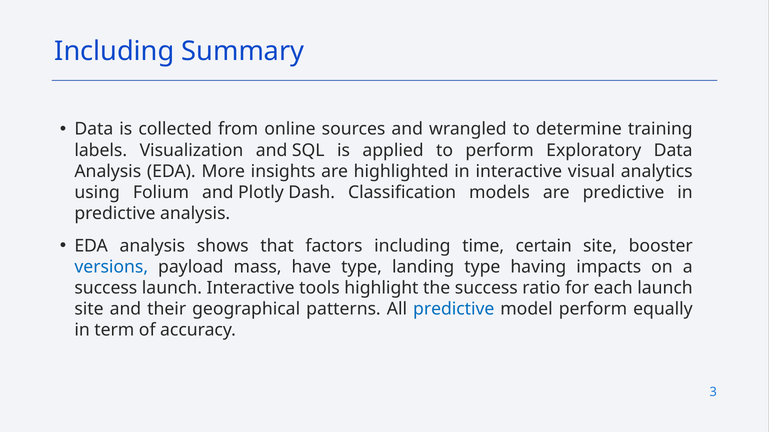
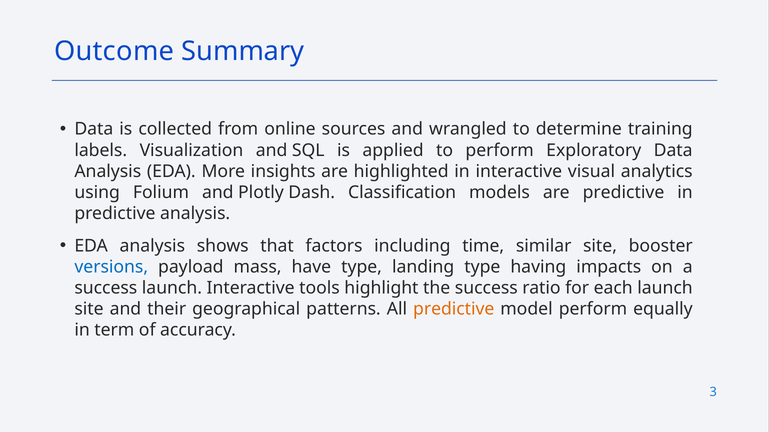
Including: Including -> Outcome (114, 51)
certain: certain -> similar (544, 246)
predictive colour: blue -> orange (454, 309)
